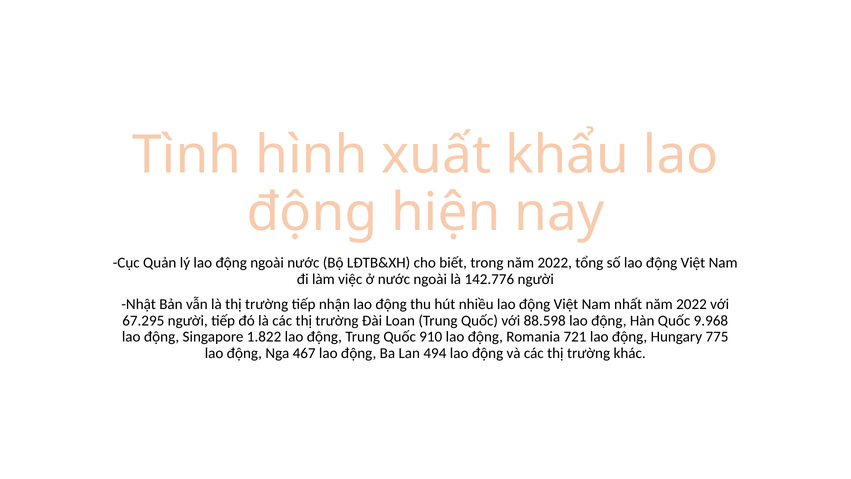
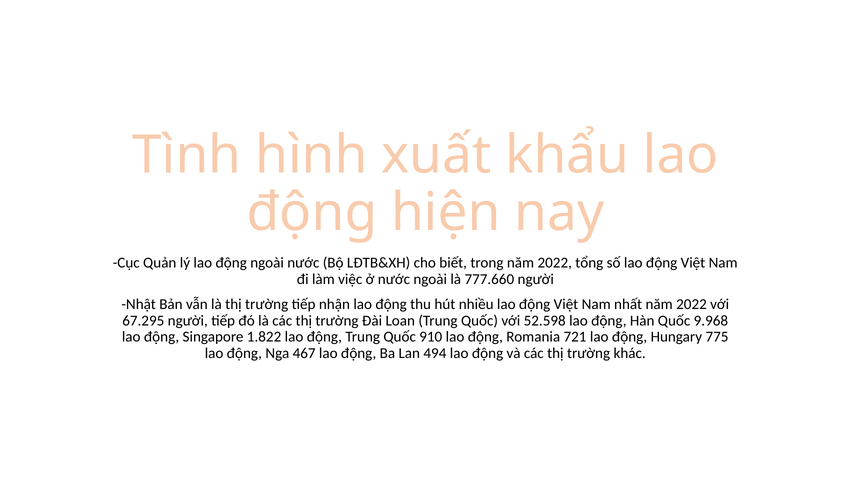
142.776: 142.776 -> 777.660 (489, 279)
88.598: 88.598 -> 52.598 (545, 320)
